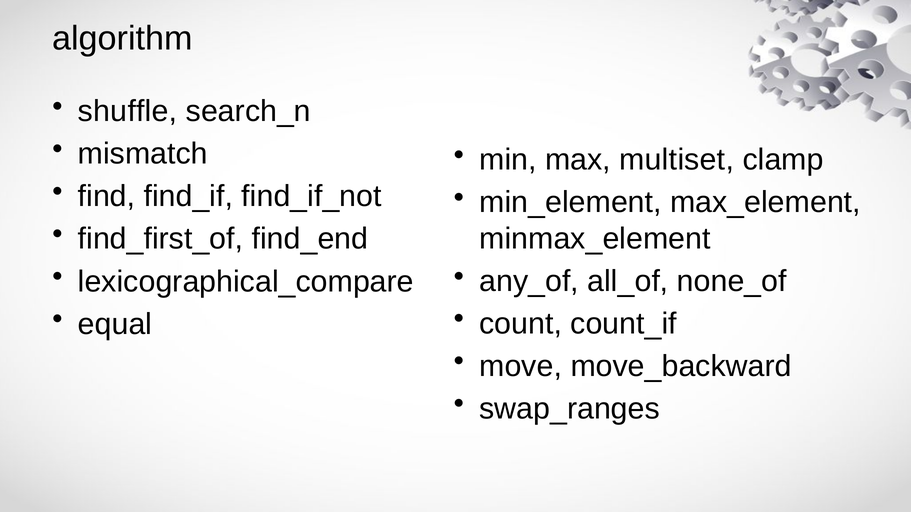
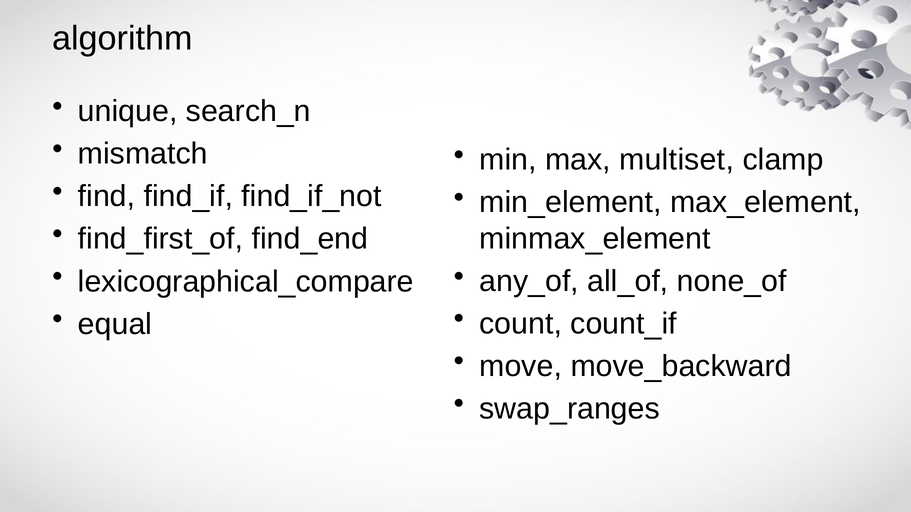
shuffle: shuffle -> unique (128, 112)
